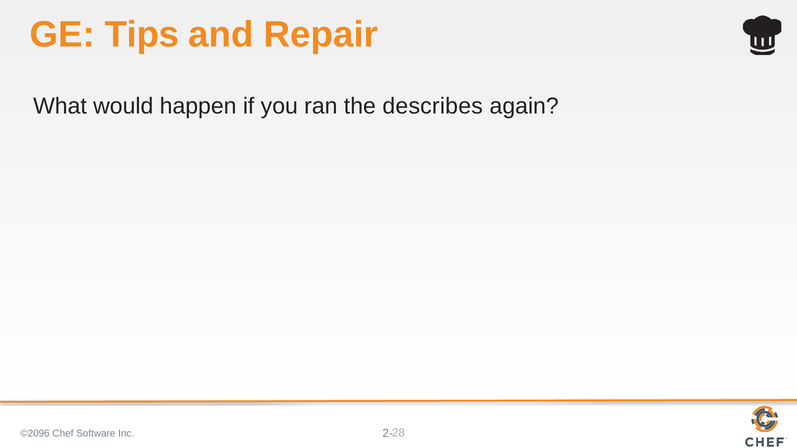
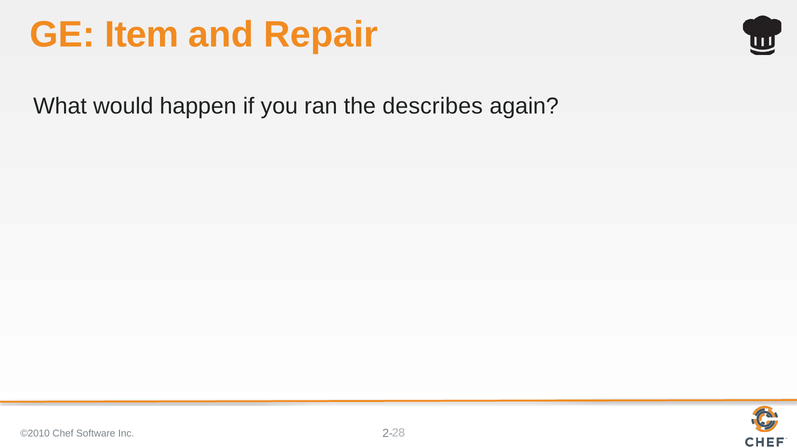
Tips: Tips -> Item (142, 35)
©2096: ©2096 -> ©2010 (35, 434)
